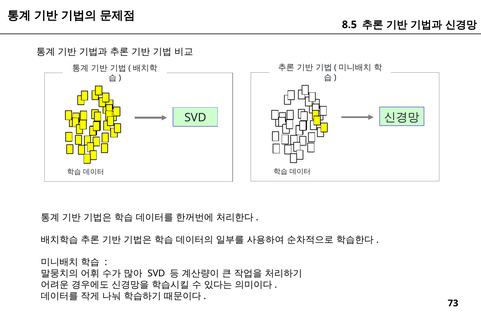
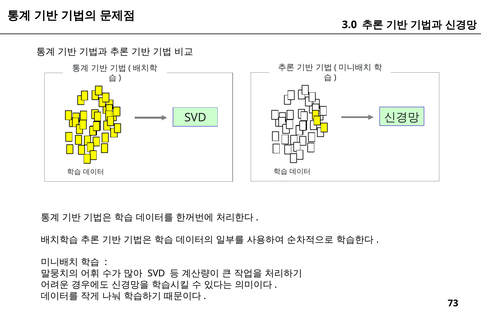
8.5: 8.5 -> 3.0 (349, 25)
